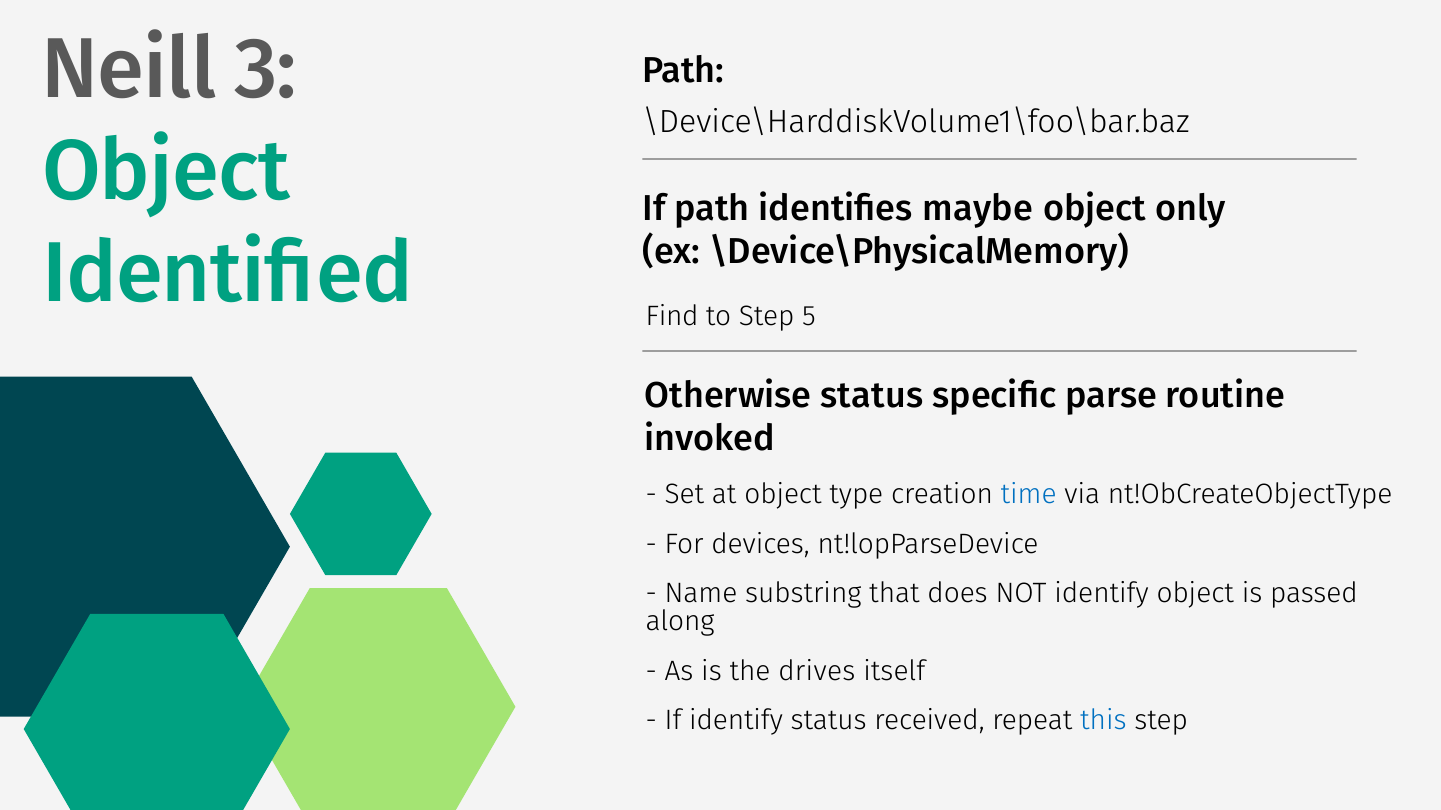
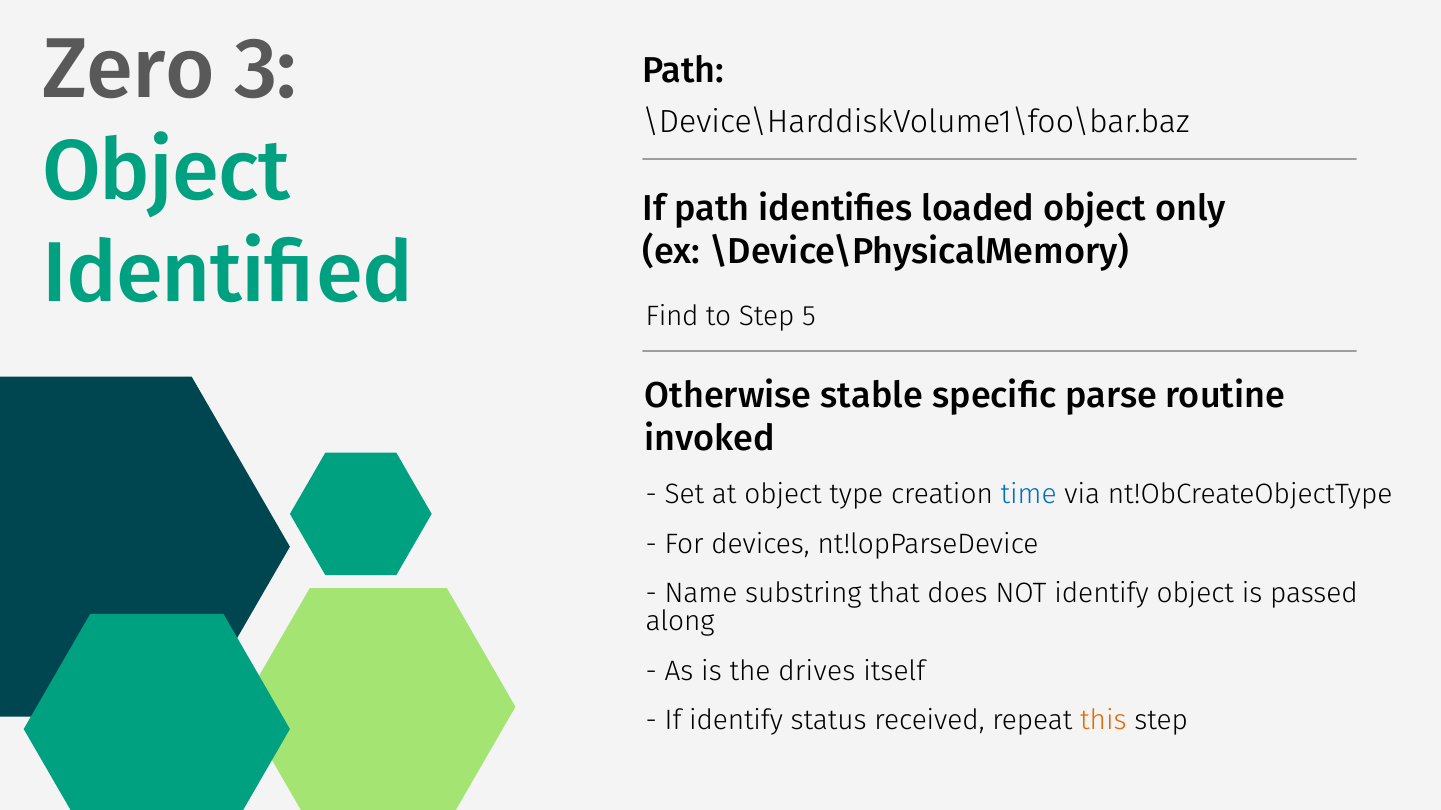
Neill: Neill -> Zero (129, 69)
maybe: maybe -> loaded (978, 209)
Otherwise status: status -> stable (872, 395)
this colour: blue -> orange (1103, 721)
